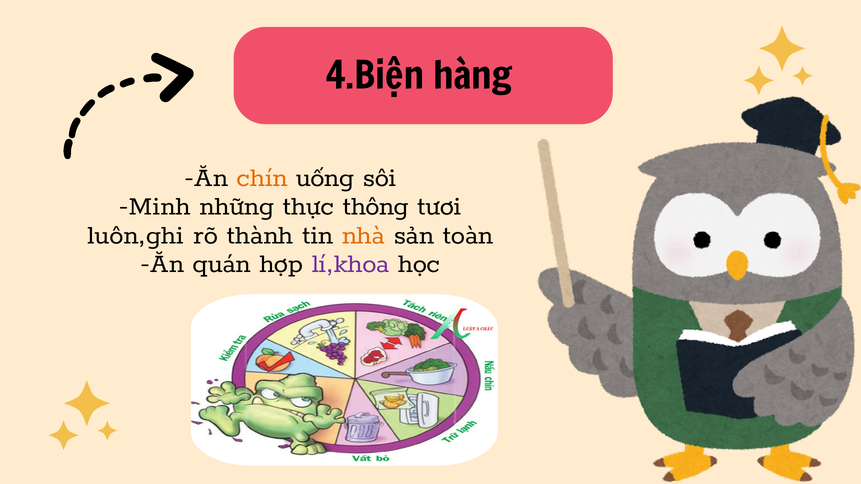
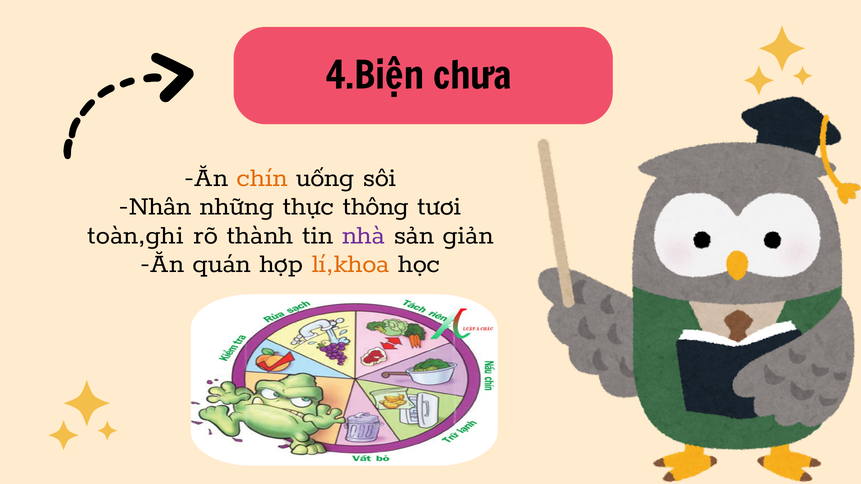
hàng: hàng -> chưa (473, 76)
Minh: Minh -> Nhân (155, 206)
luôn,ghi: luôn,ghi -> toàn,ghi (135, 234)
nhà colour: orange -> purple (363, 234)
toàn: toàn -> giản (468, 234)
lí,khoa colour: purple -> orange (350, 263)
